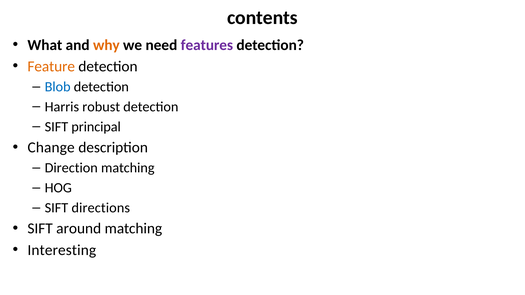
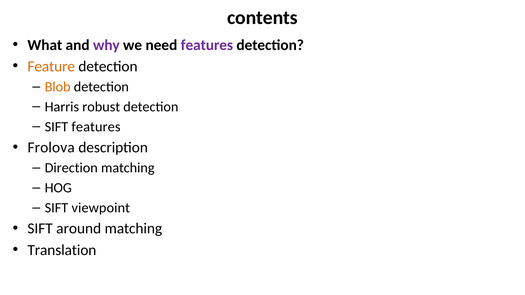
why colour: orange -> purple (106, 45)
Blob colour: blue -> orange (58, 87)
SIFT principal: principal -> features (96, 127)
Change: Change -> Frolova (51, 148)
directions: directions -> viewpoint (101, 208)
Interesting: Interesting -> Translation (62, 250)
